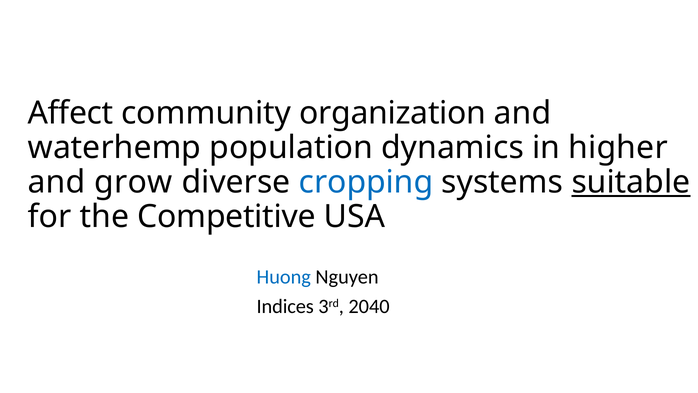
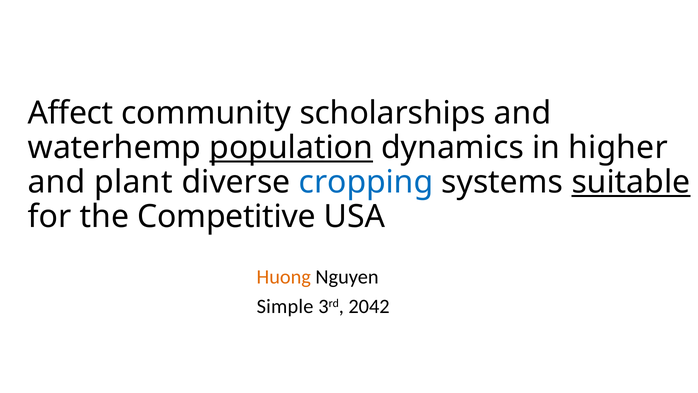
organization: organization -> scholarships (393, 113)
population underline: none -> present (291, 148)
grow: grow -> plant (133, 182)
Huong colour: blue -> orange (284, 277)
Indices: Indices -> Simple (285, 306)
2040: 2040 -> 2042 (369, 306)
